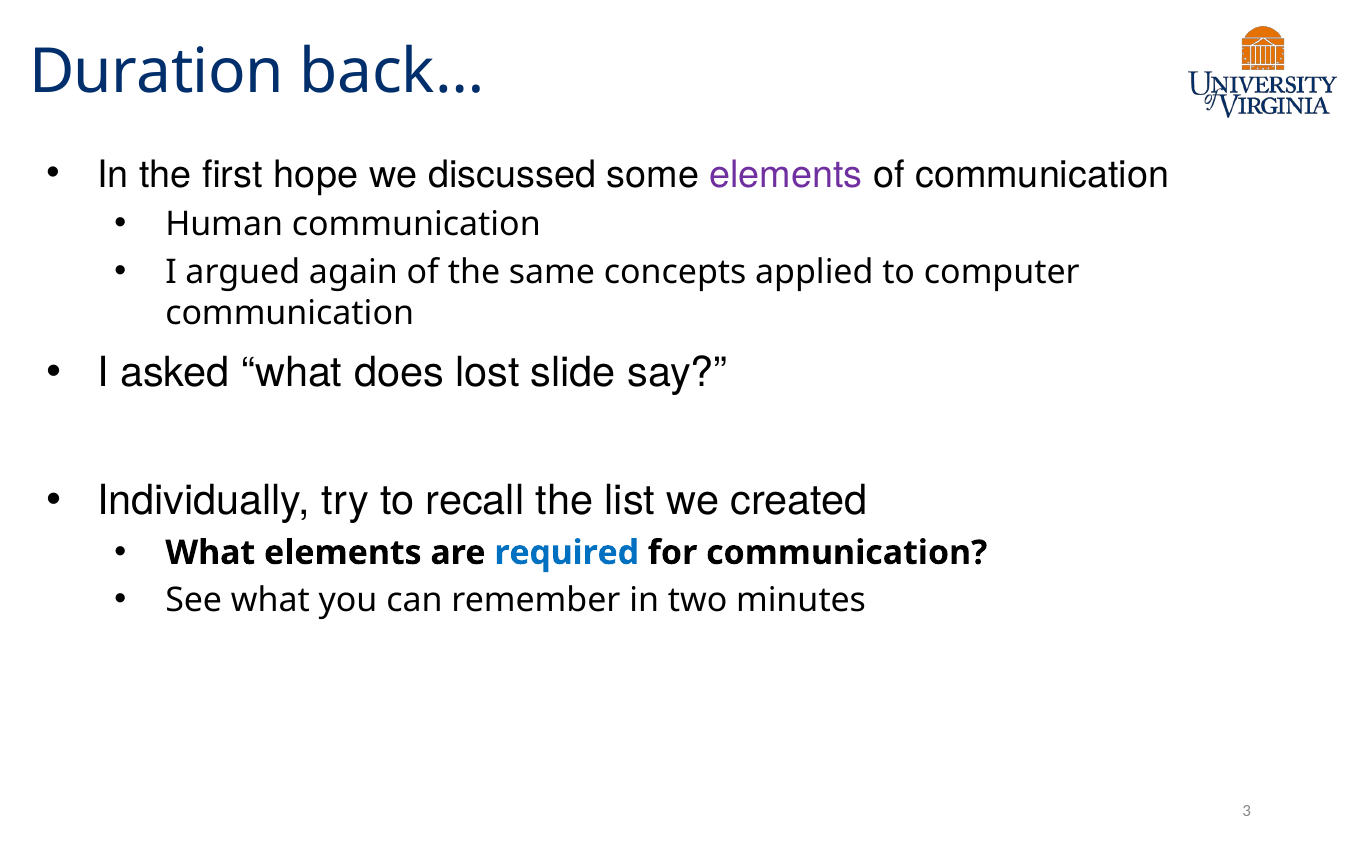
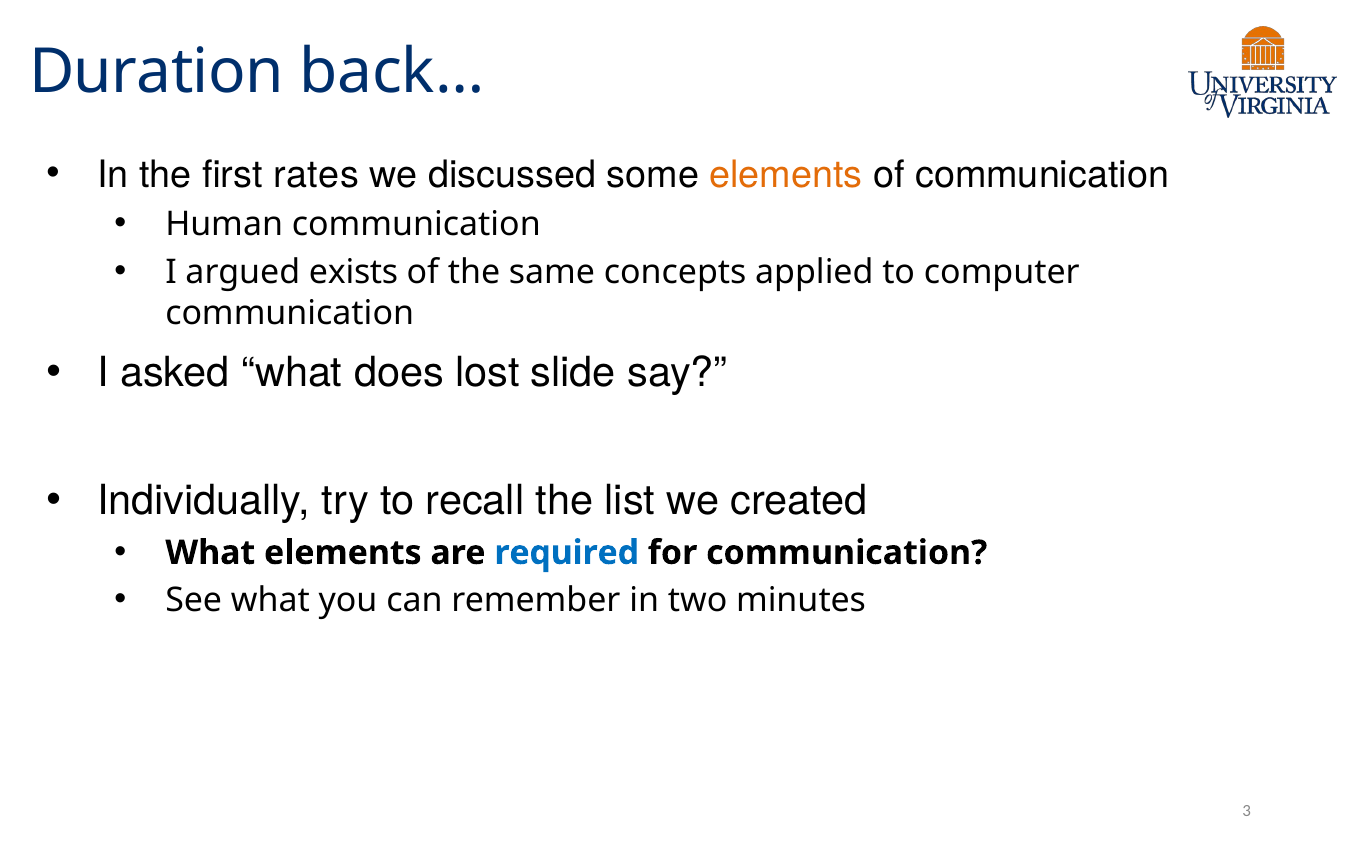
hope: hope -> rates (316, 175)
elements colour: purple -> orange (786, 175)
again: again -> exists (354, 272)
